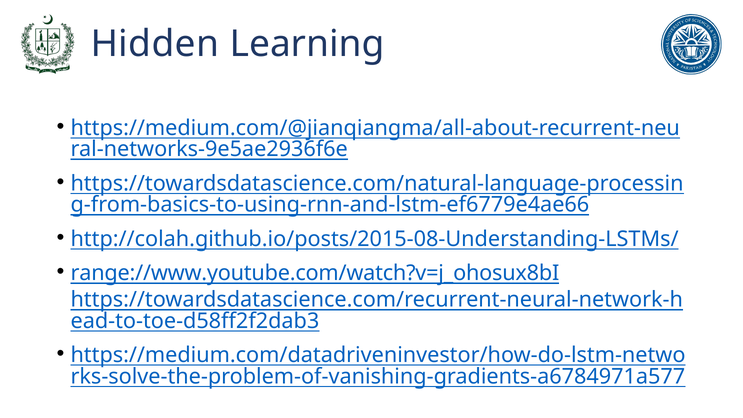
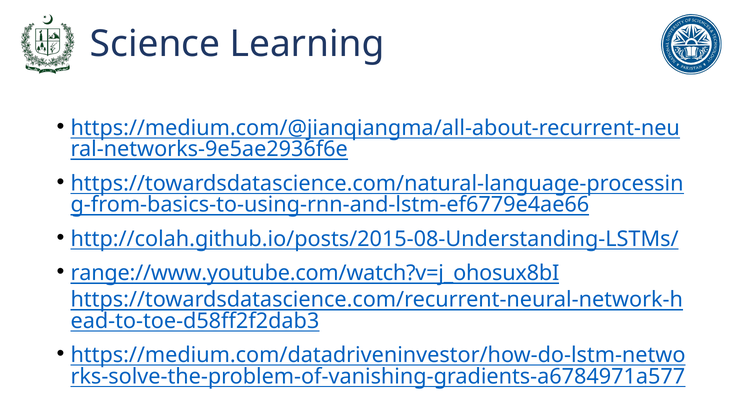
Hidden: Hidden -> Science (155, 44)
